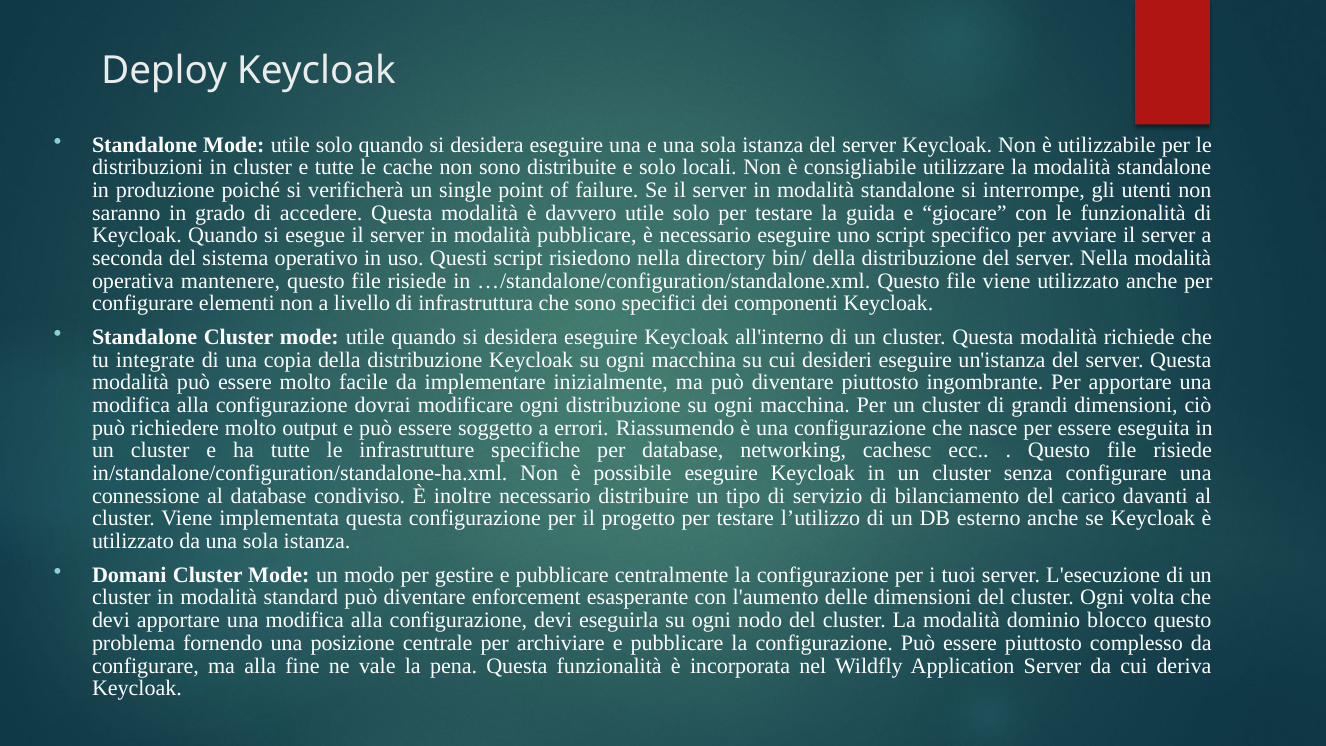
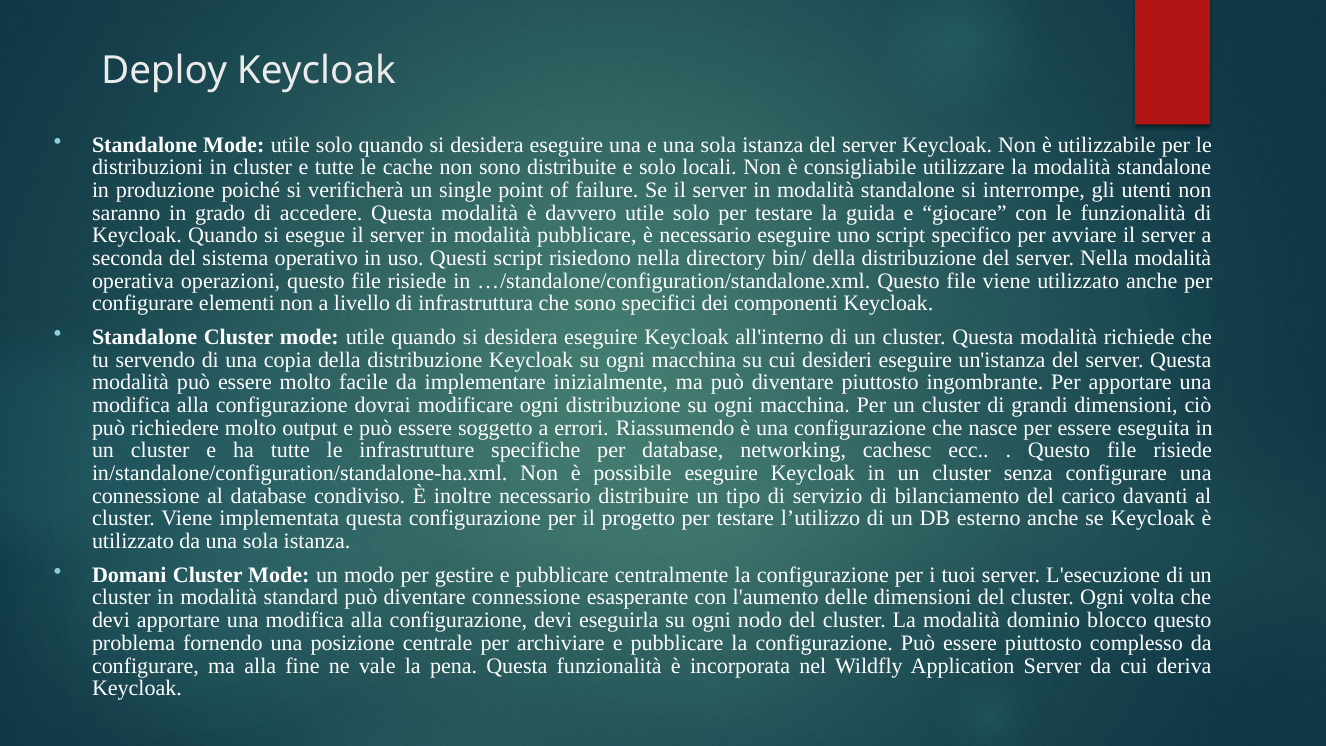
mantenere: mantenere -> operazioni (231, 281)
integrate: integrate -> servendo (155, 360)
diventare enforcement: enforcement -> connessione (526, 598)
